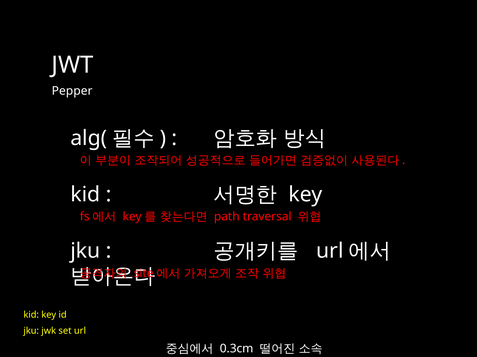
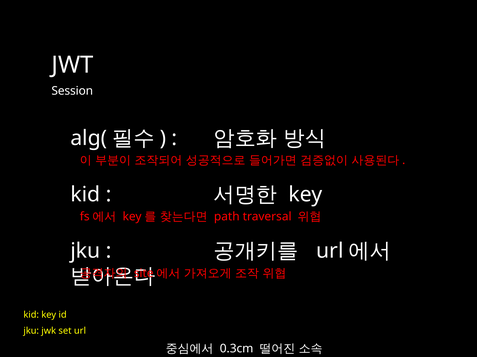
Pepper: Pepper -> Session (72, 91)
